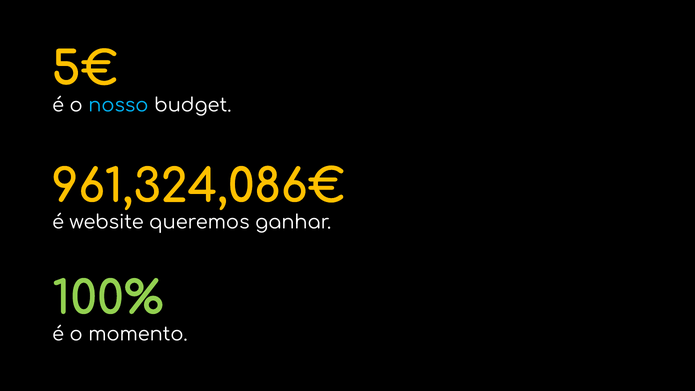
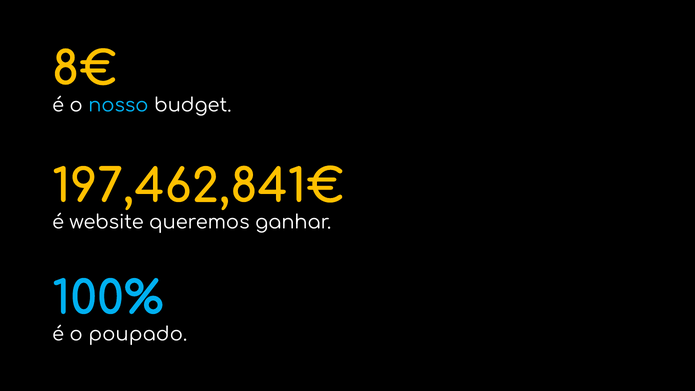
5€: 5€ -> 8€ (85, 70)
961,324,086€: 961,324,086€ -> 197,462,841€ (198, 187)
100% colour: light green -> light blue (108, 299)
momento: momento -> poupado (138, 334)
